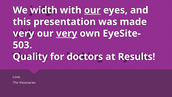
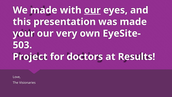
We width: width -> made (44, 10)
very: very -> your (24, 33)
very underline: present -> none (67, 33)
Quality: Quality -> Project (30, 57)
